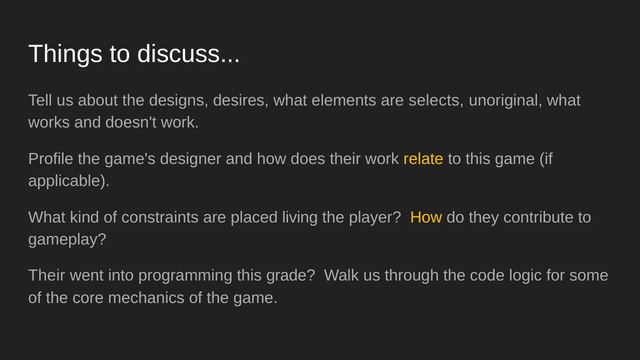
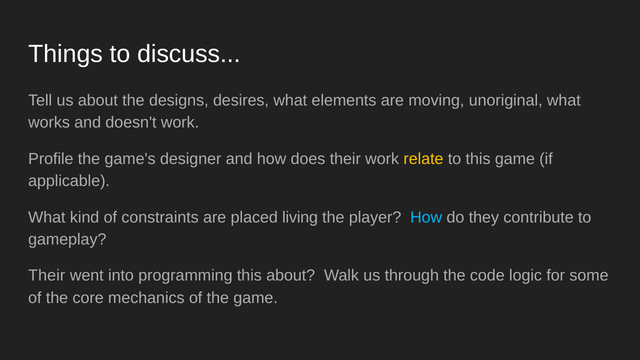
selects: selects -> moving (436, 101)
How colour: yellow -> light blue (426, 217)
this grade: grade -> about (291, 276)
